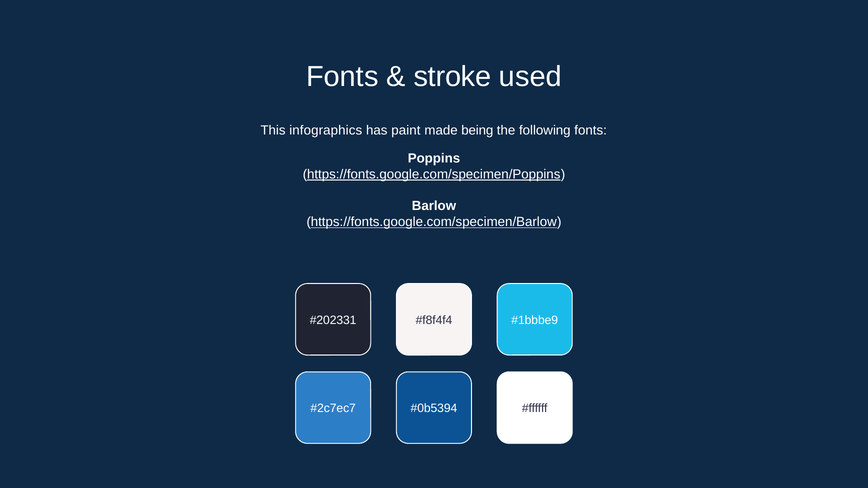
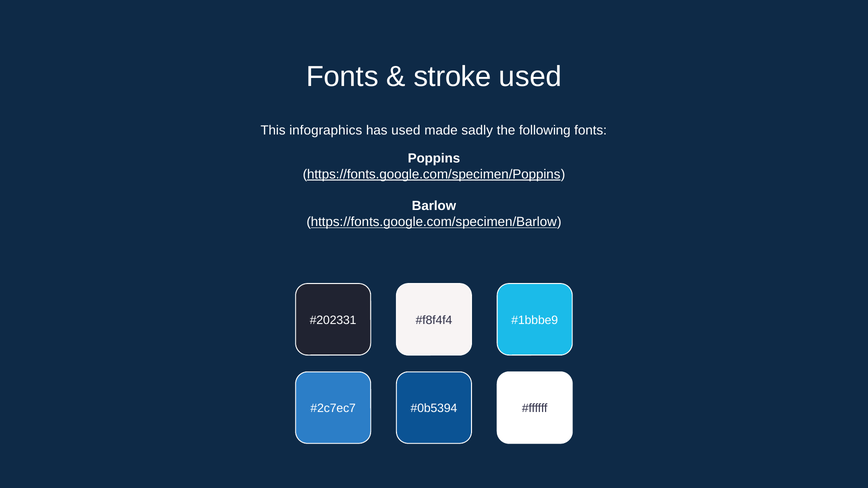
has paint: paint -> used (406, 130)
being: being -> sadly (477, 130)
